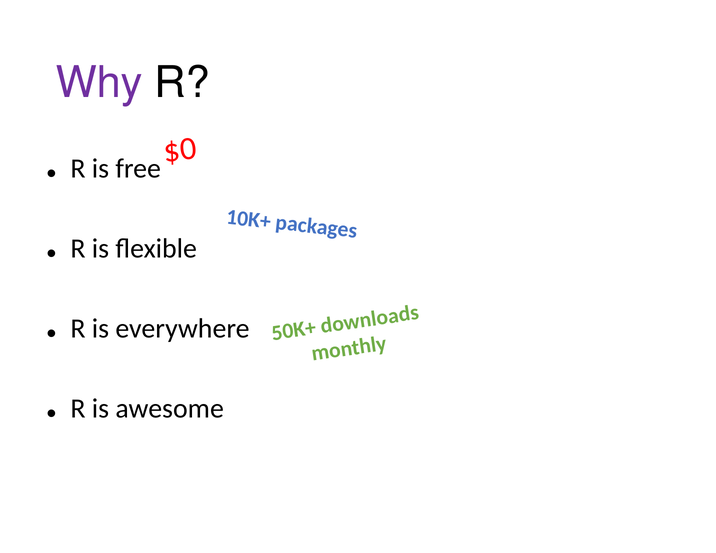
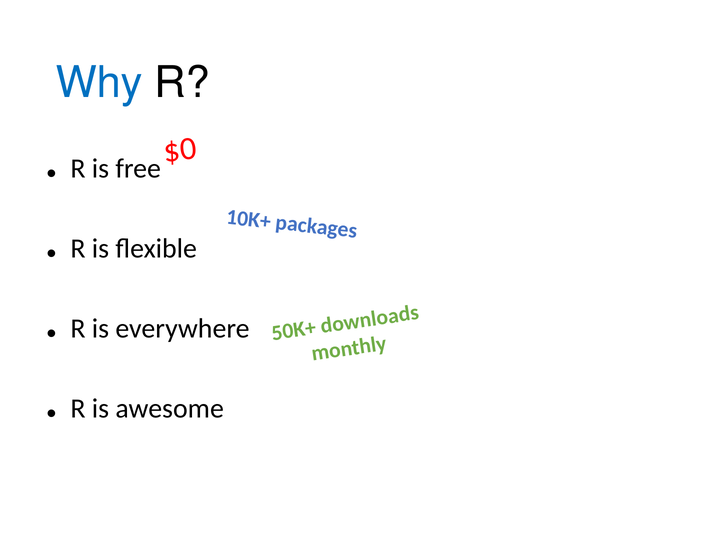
Why colour: purple -> blue (99, 83)
